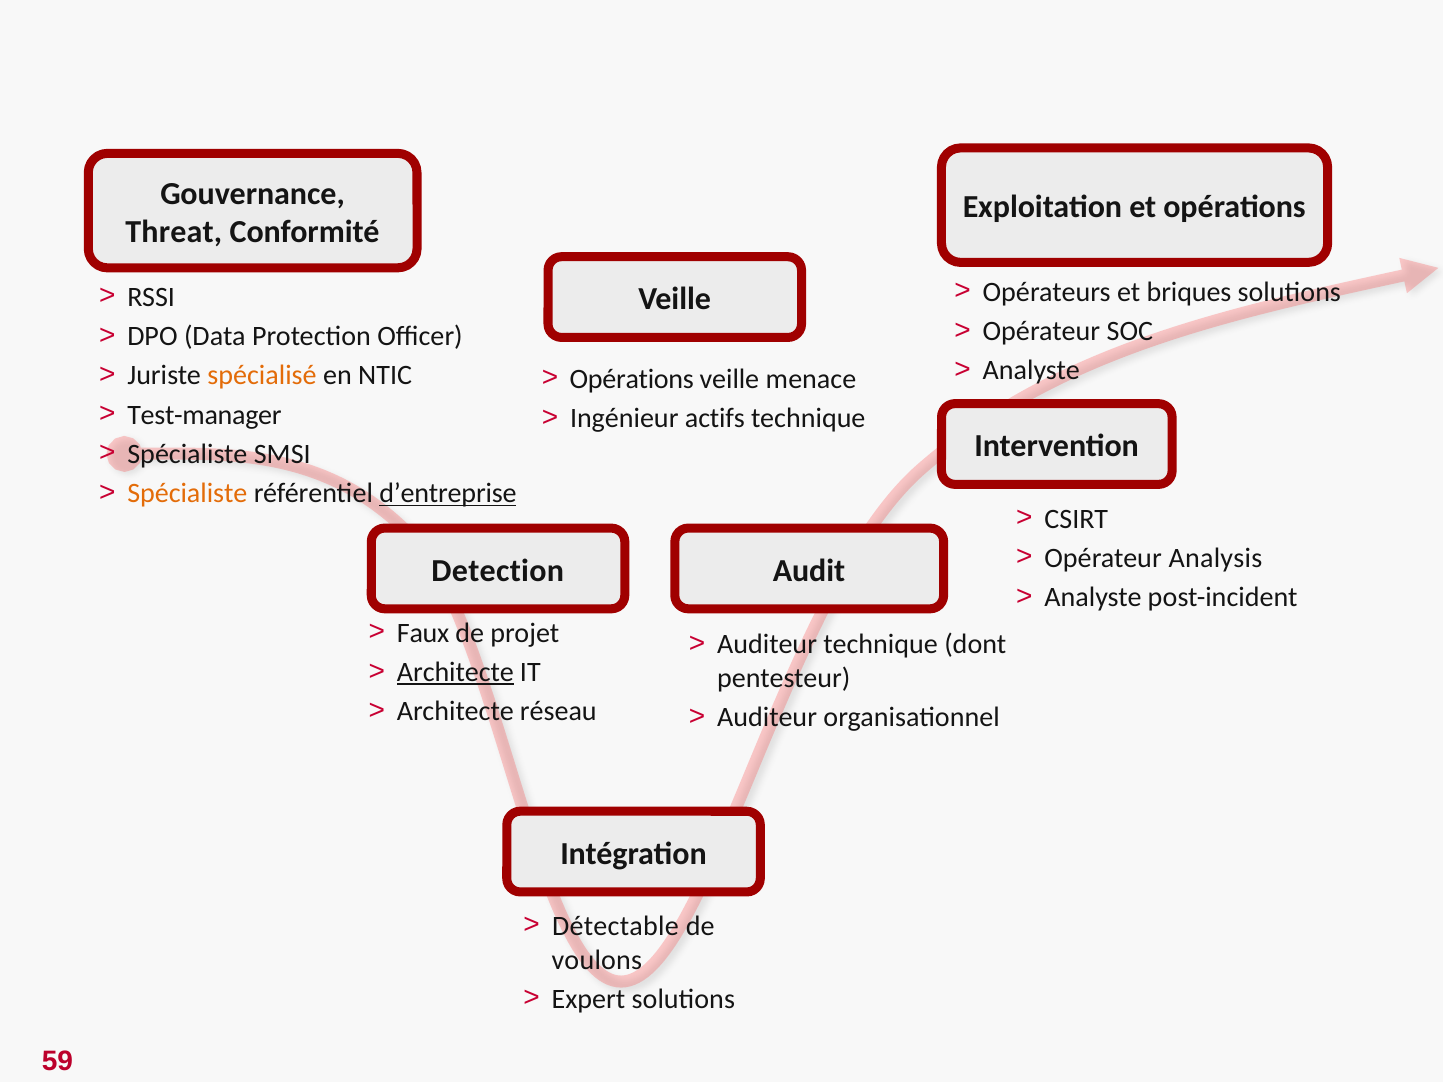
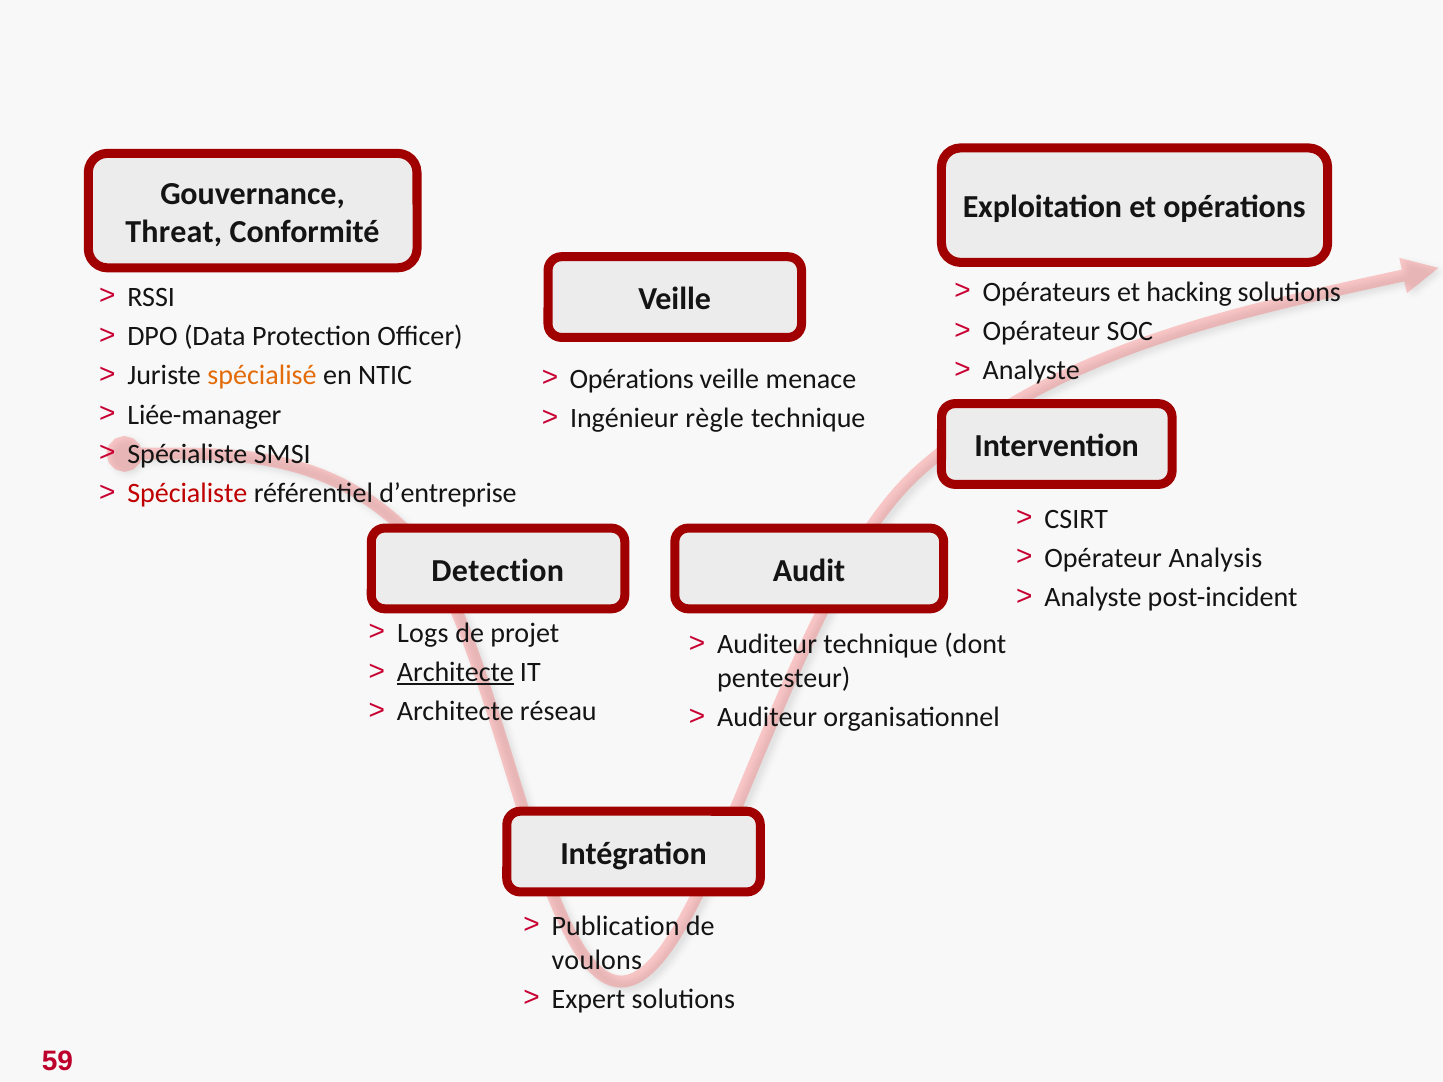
briques: briques -> hacking (1189, 292)
Test-manager: Test-manager -> Liée-manager (204, 415)
actifs: actifs -> règle (715, 418)
Spécialiste colour: orange -> red (187, 494)
d’entreprise underline: present -> none (448, 494)
Faux: Faux -> Logs (423, 633)
Détectable: Détectable -> Publication (616, 926)
